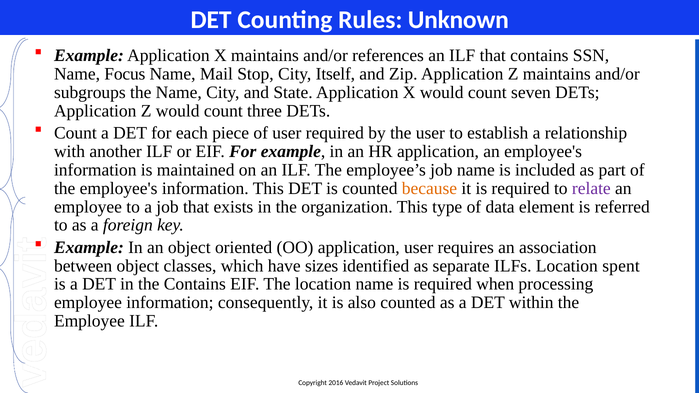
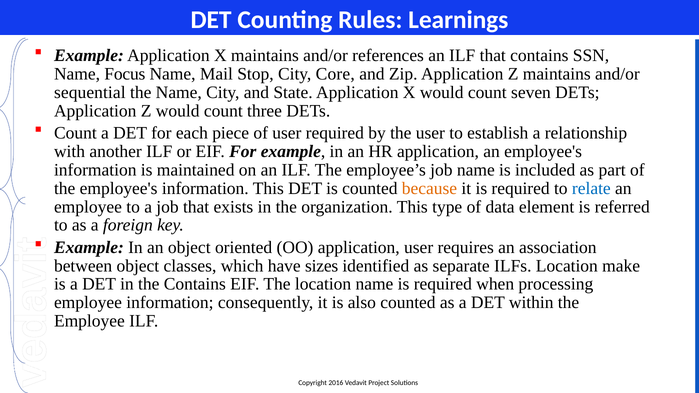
Unknown: Unknown -> Learnings (458, 20)
Itself: Itself -> Core (335, 74)
subgroups: subgroups -> sequential (90, 92)
relate colour: purple -> blue (591, 188)
spent: spent -> make (621, 266)
